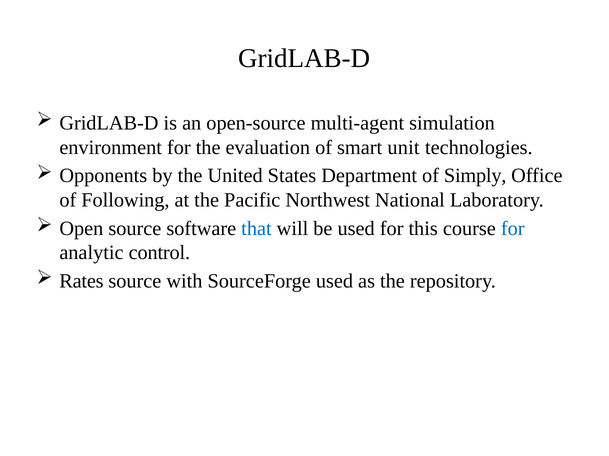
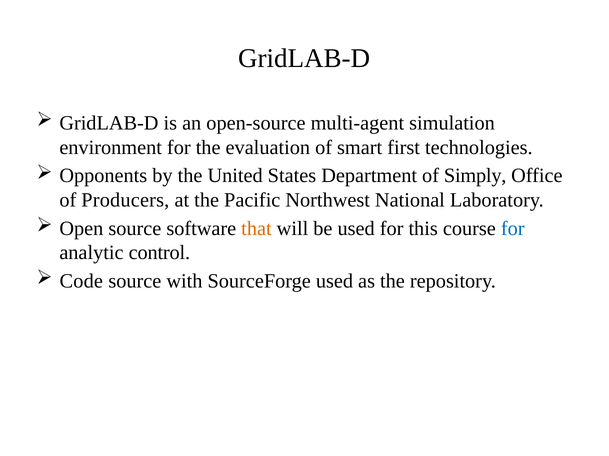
unit: unit -> first (404, 148)
Following: Following -> Producers (125, 200)
that colour: blue -> orange (256, 229)
Rates: Rates -> Code (81, 282)
